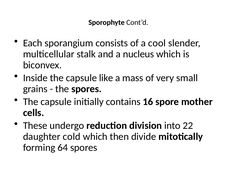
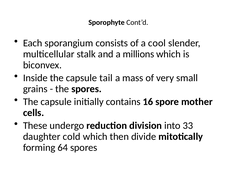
nucleus: nucleus -> millions (138, 54)
like: like -> tail (106, 78)
22: 22 -> 33 (188, 126)
